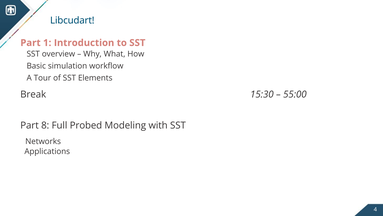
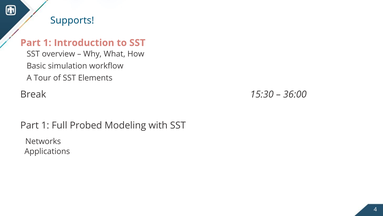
Libcudart: Libcudart -> Supports (72, 20)
55:00: 55:00 -> 36:00 (295, 94)
8: 8 -> 1 (45, 125)
